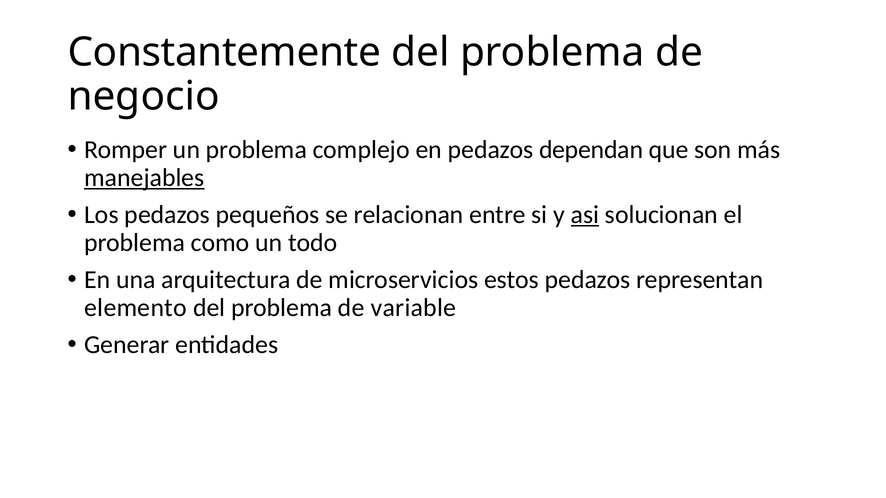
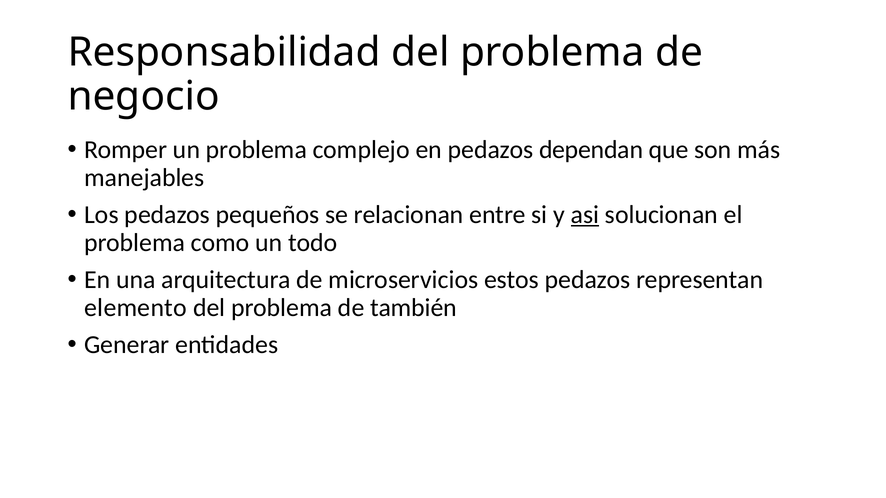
Constantemente: Constantemente -> Responsabilidad (224, 53)
manejables underline: present -> none (144, 178)
variable: variable -> también (414, 308)
